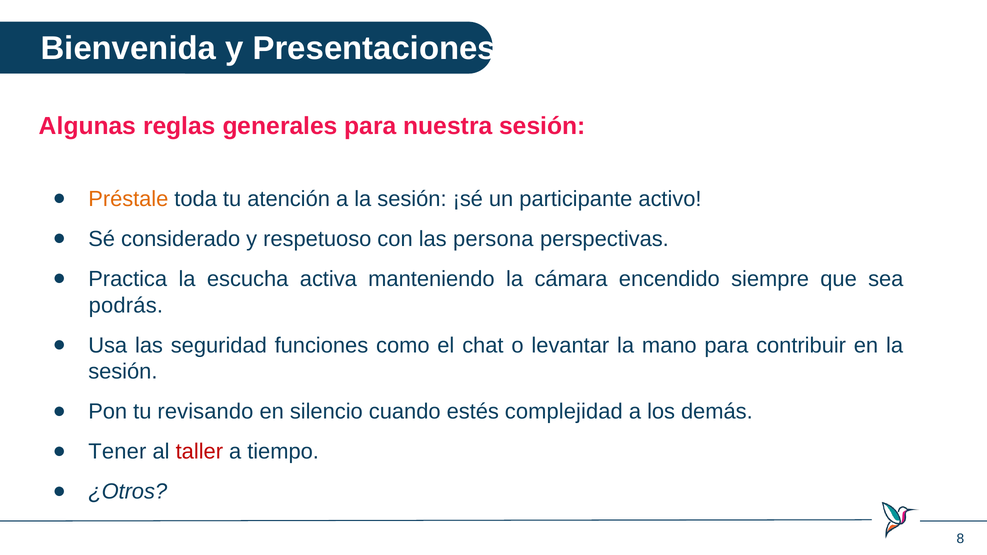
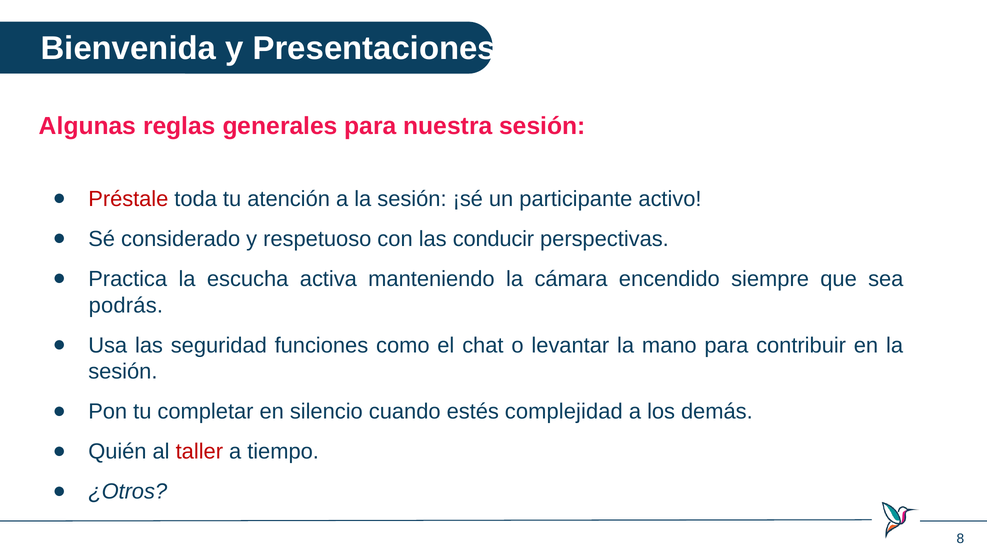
Préstale colour: orange -> red (128, 199)
persona: persona -> conducir (493, 239)
revisando: revisando -> completar (206, 412)
Tener: Tener -> Quién (117, 452)
